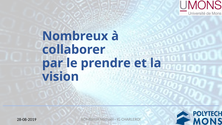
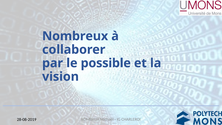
prendre: prendre -> possible (106, 63)
